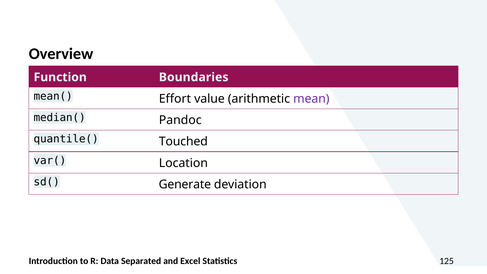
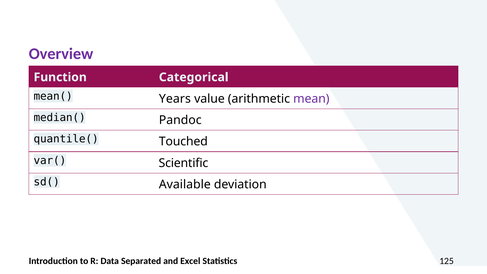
Overview colour: black -> purple (61, 54)
Boundaries: Boundaries -> Categorical (194, 77)
Effort: Effort -> Years (175, 99)
Location: Location -> Scientific (183, 163)
Generate: Generate -> Available (185, 184)
